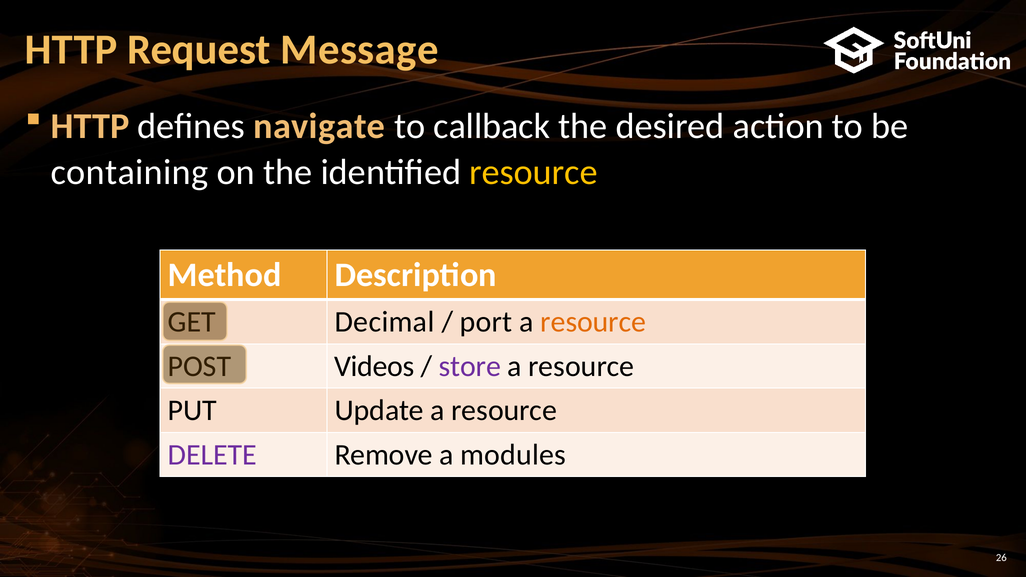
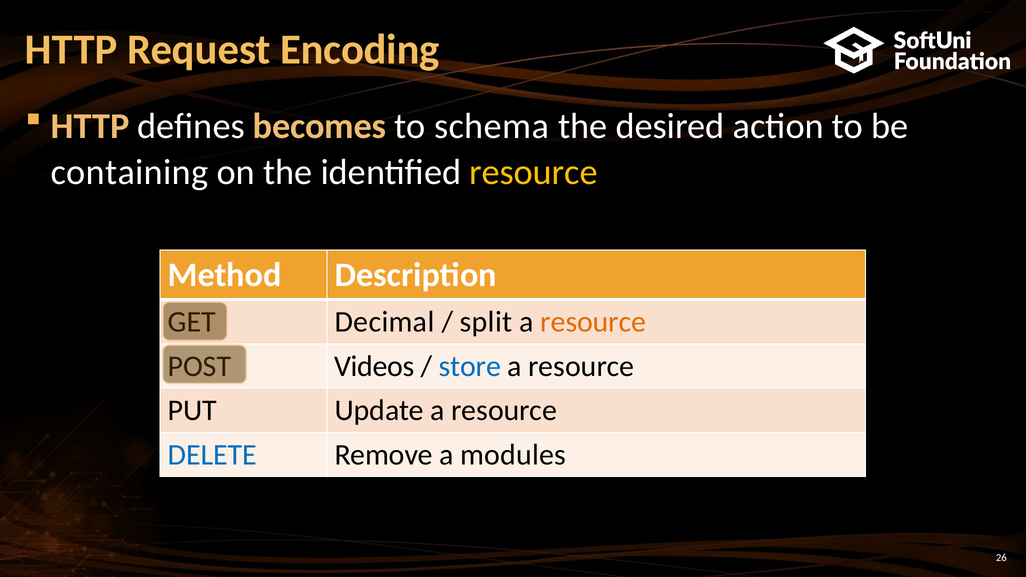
Message: Message -> Encoding (360, 50)
navigate: navigate -> becomes (320, 126)
callback: callback -> schema (491, 126)
port: port -> split (486, 322)
store colour: purple -> blue (470, 366)
DELETE colour: purple -> blue (212, 455)
